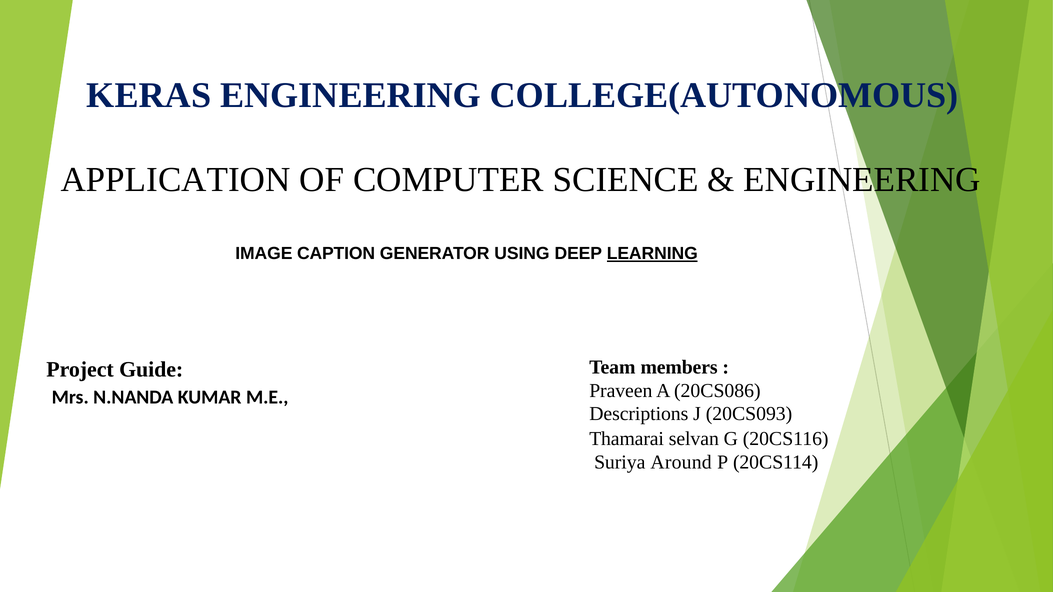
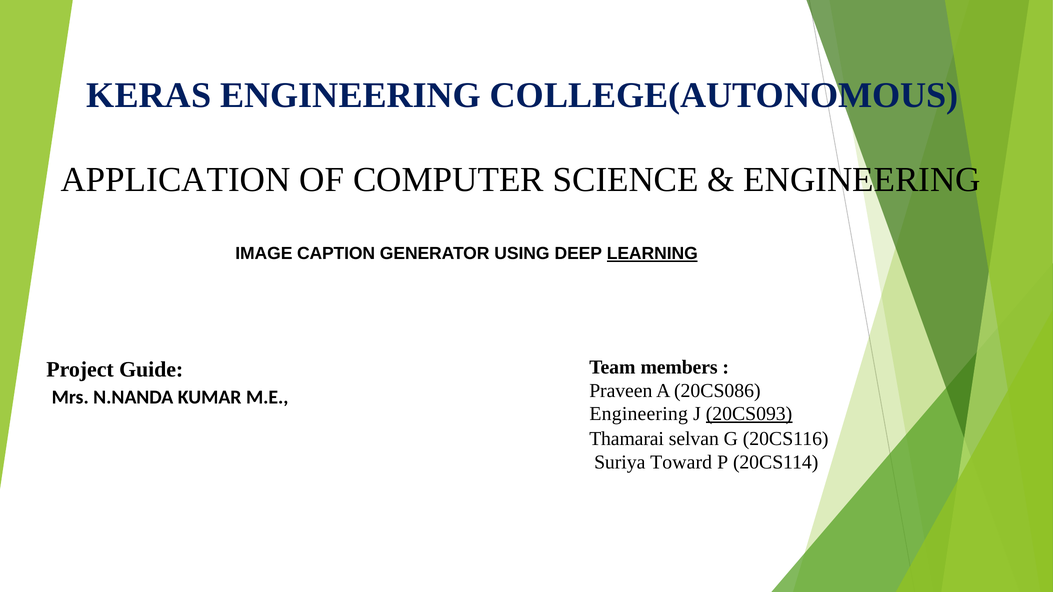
Descriptions: Descriptions -> Engineering (639, 414)
20CS093 underline: none -> present (749, 414)
Around: Around -> Toward (681, 463)
